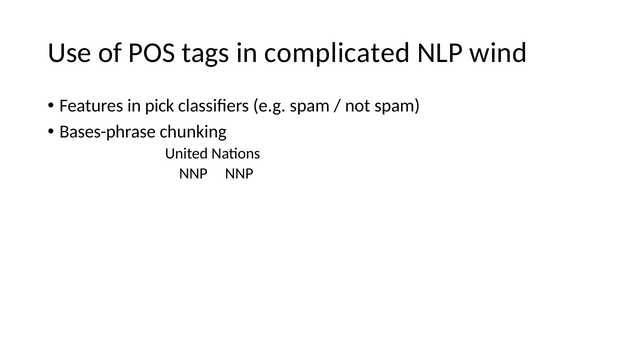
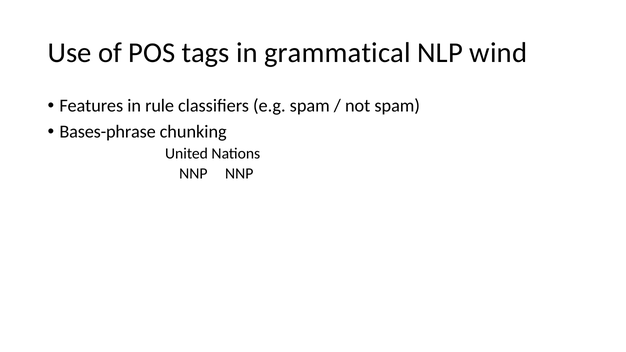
complicated: complicated -> grammatical (337, 53)
pick: pick -> rule (160, 106)
